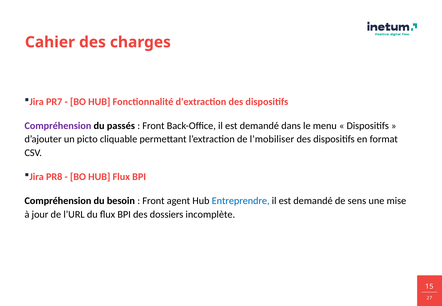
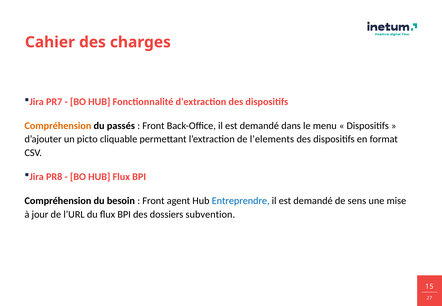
Compréhension colour: purple -> orange (58, 126)
l’mobiliser: l’mobiliser -> l’elements (272, 139)
incomplète: incomplète -> subvention (210, 214)
